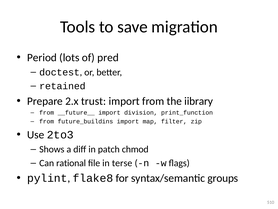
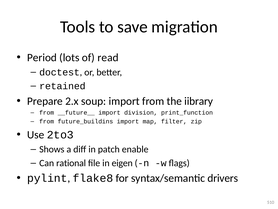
pred: pred -> read (108, 58)
trust: trust -> soup (94, 101)
chmod: chmod -> enable (135, 149)
terse: terse -> eigen (122, 163)
groups: groups -> drivers (223, 178)
